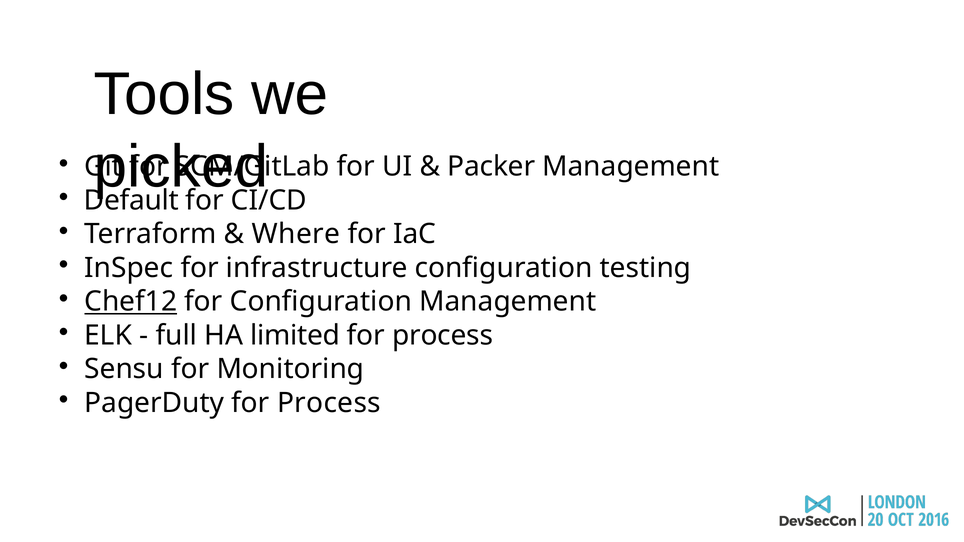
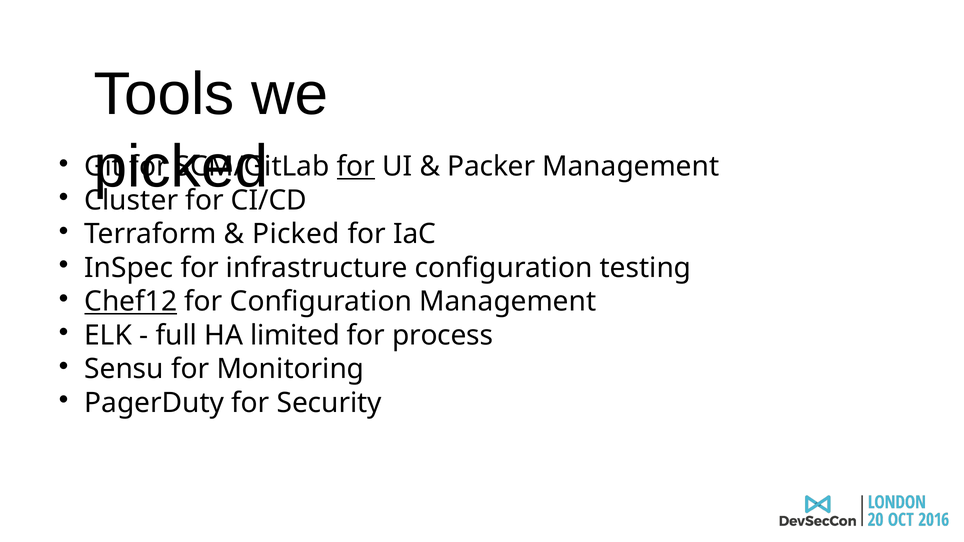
for underline: none -> present (356, 167)
Default: Default -> Cluster (131, 200)
Where: Where -> Picked (296, 234)
PagerDuty for Process: Process -> Security (329, 403)
